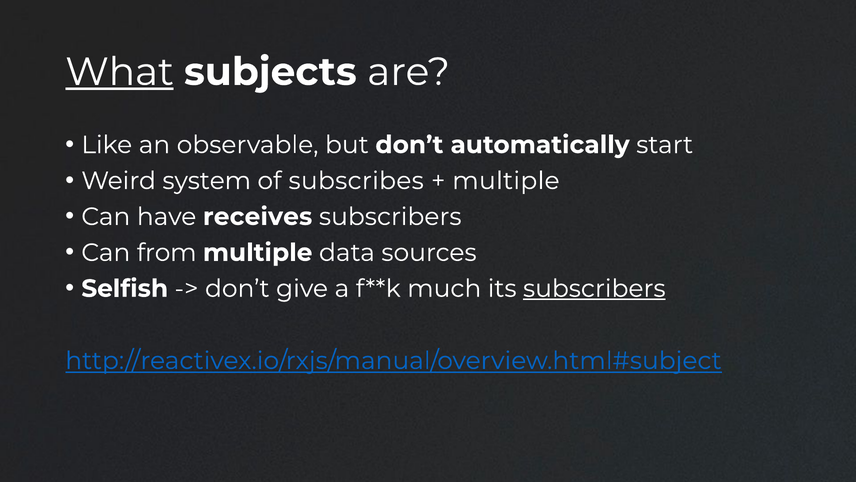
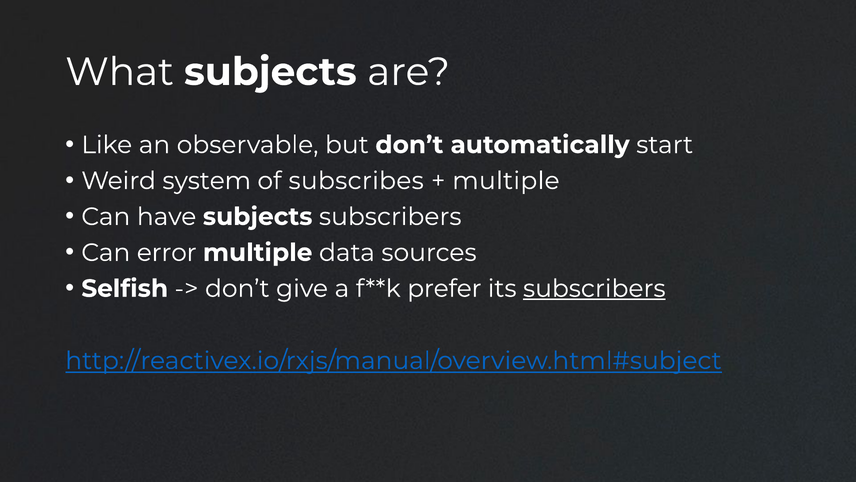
What underline: present -> none (120, 72)
have receives: receives -> subjects (258, 217)
from: from -> error (167, 252)
much: much -> prefer (444, 288)
